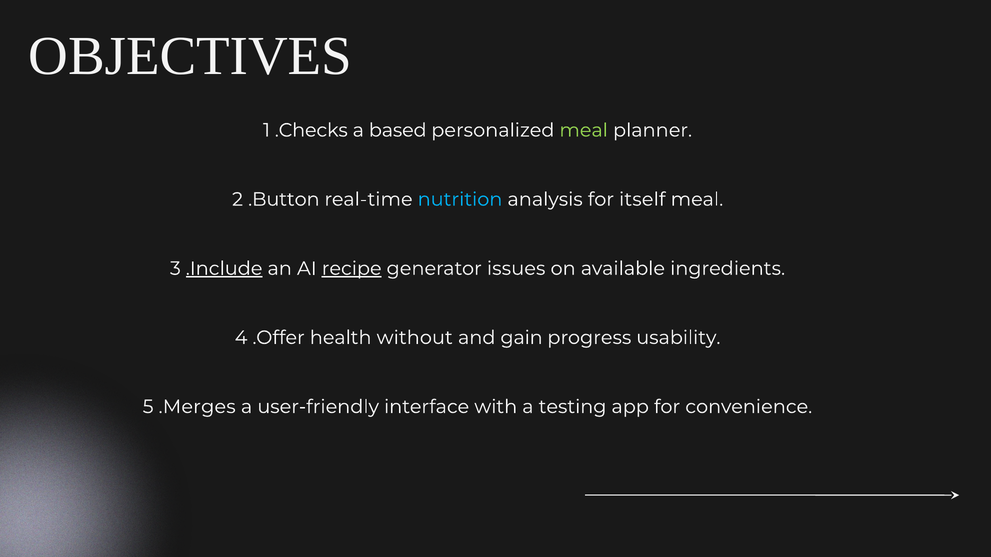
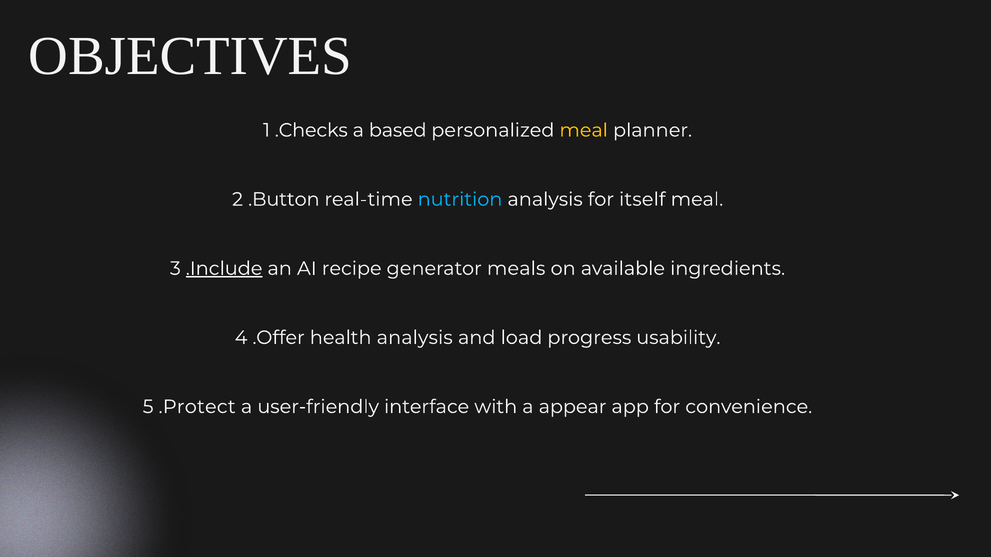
meal colour: light green -> yellow (584, 130)
recipe underline: present -> none (352, 269)
issues: issues -> meals (516, 269)
health without: without -> analysis (415, 338)
gain: gain -> load (521, 338)
.Merges: .Merges -> .Protect (197, 407)
testing: testing -> appear (573, 407)
